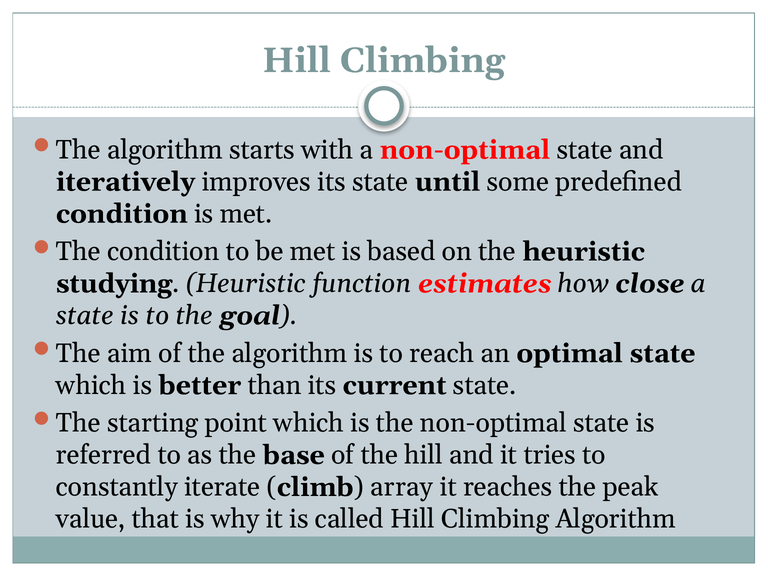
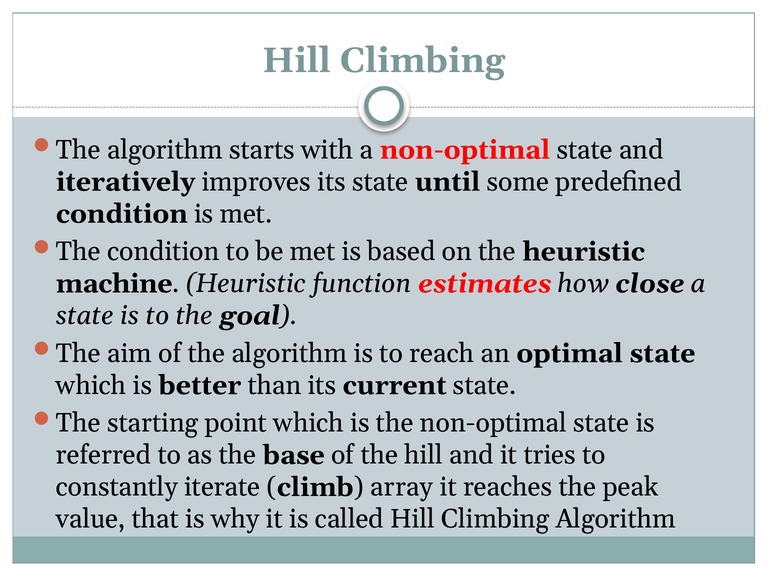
studying: studying -> machine (114, 284)
